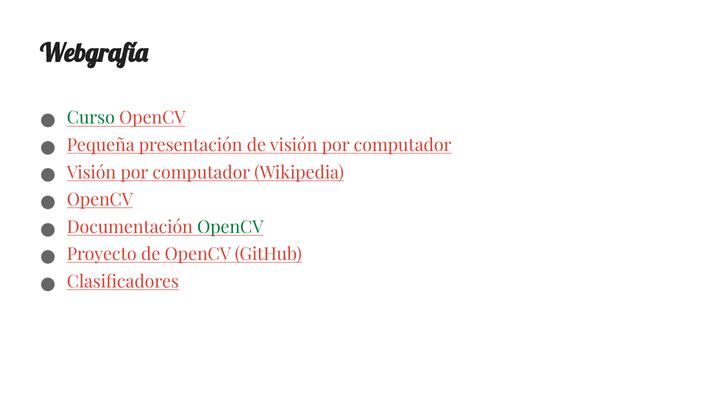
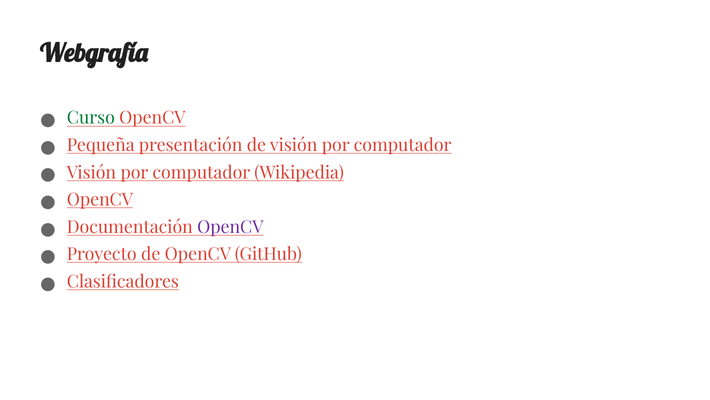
OpenCV colour: green -> purple (230, 227)
